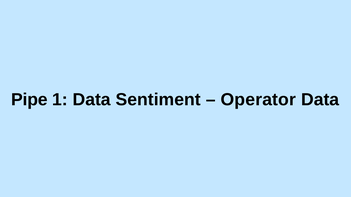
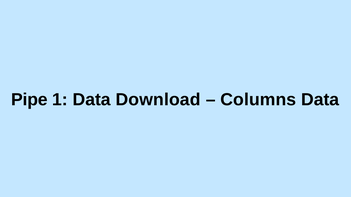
Sentiment: Sentiment -> Download (158, 100)
Operator: Operator -> Columns (258, 100)
